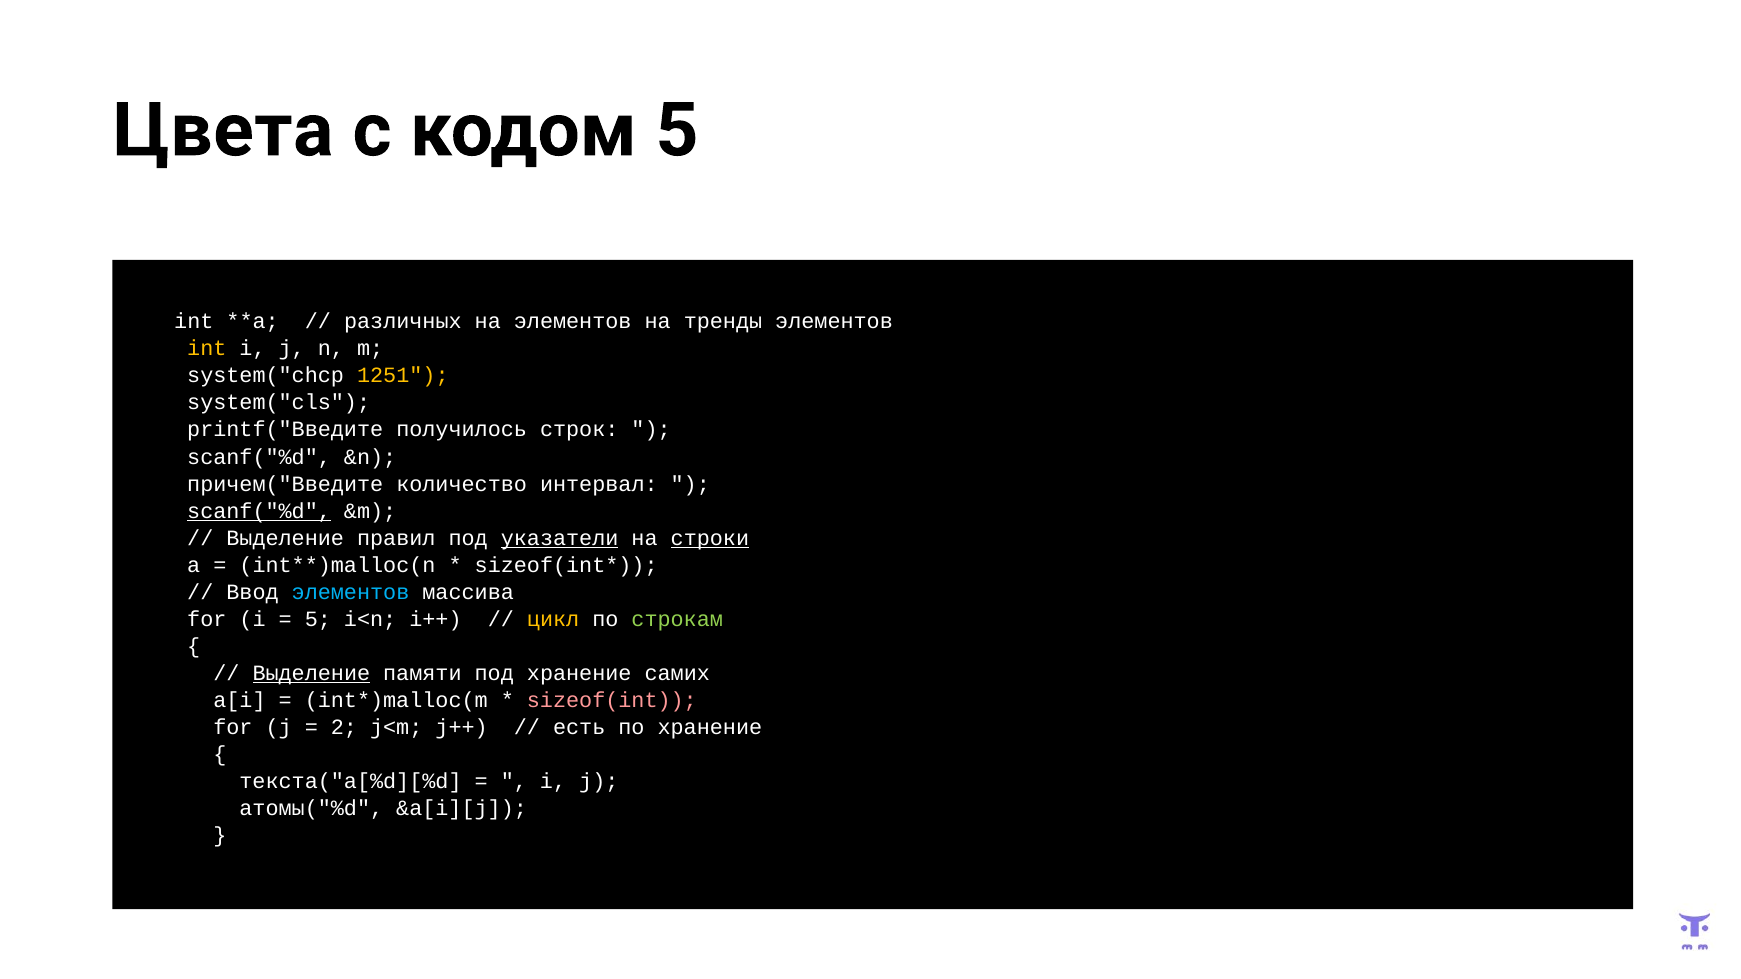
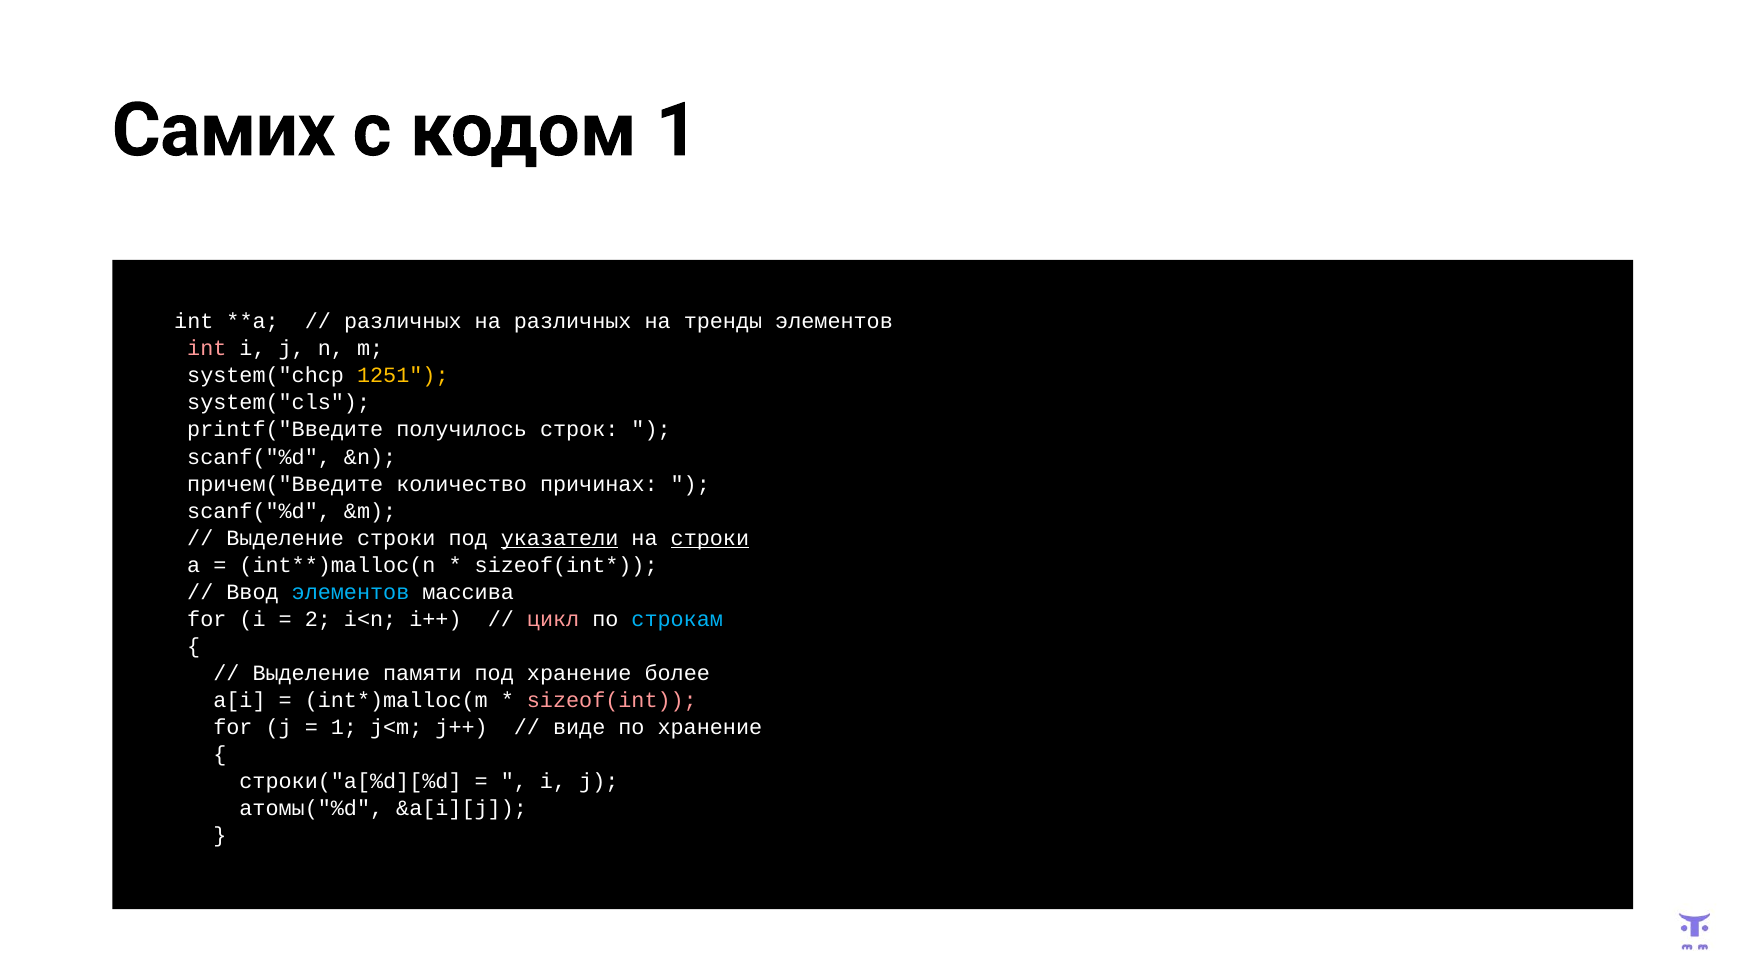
Цвета: Цвета -> Самих (224, 131)
кодом 5: 5 -> 1 (677, 131)
на элементов: элементов -> различных (573, 322)
int colour: yellow -> pink (207, 349)
интервал: интервал -> причинах (599, 484)
scanf("%d underline: present -> none (259, 511)
Выделение правил: правил -> строки (396, 538)
5: 5 -> 2 (318, 619)
цикл colour: yellow -> pink (553, 619)
строкам colour: light green -> light blue (677, 619)
Выделение underline: present -> none (311, 674)
самих: самих -> более (677, 674)
2: 2 -> 1 (344, 728)
есть: есть -> виде (579, 728)
текста("a[%d][%d: текста("a[%d][%d -> строки("a[%d][%d (351, 782)
